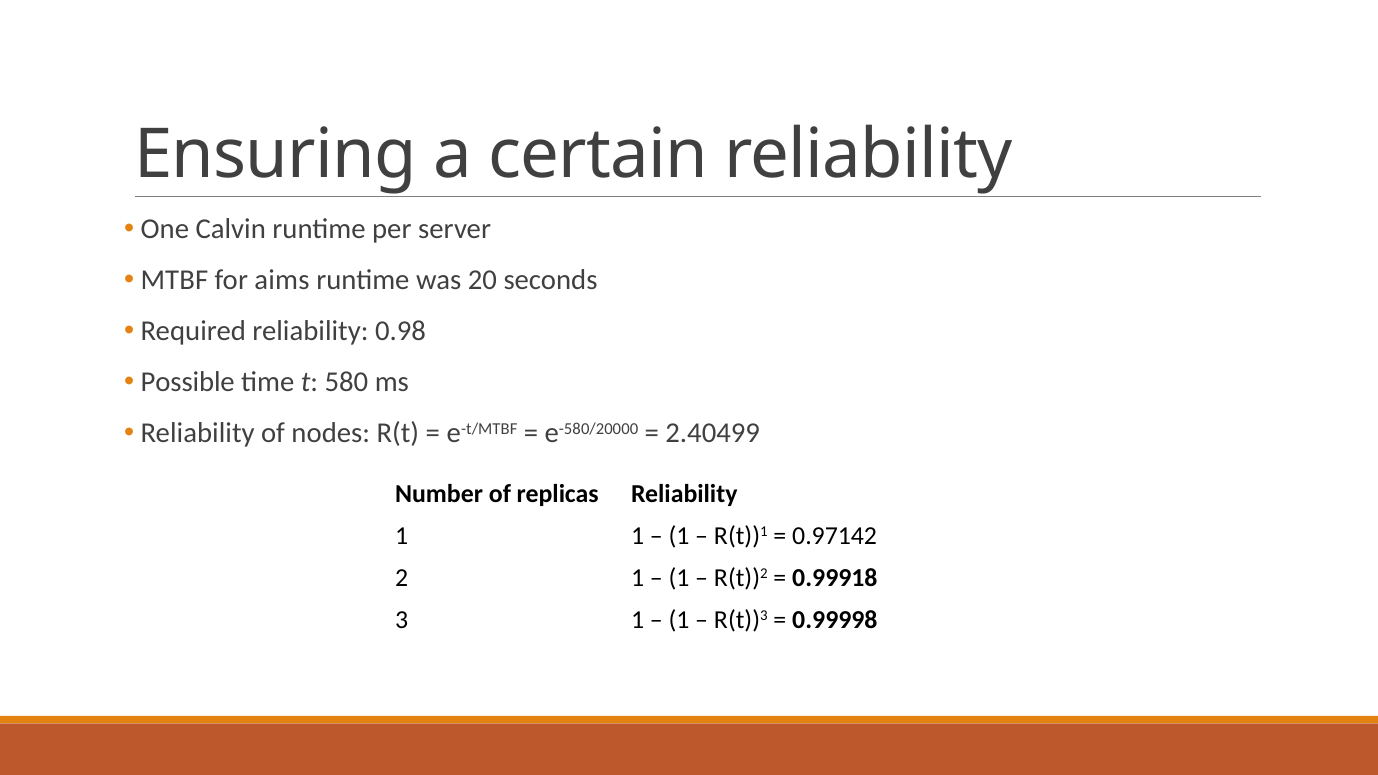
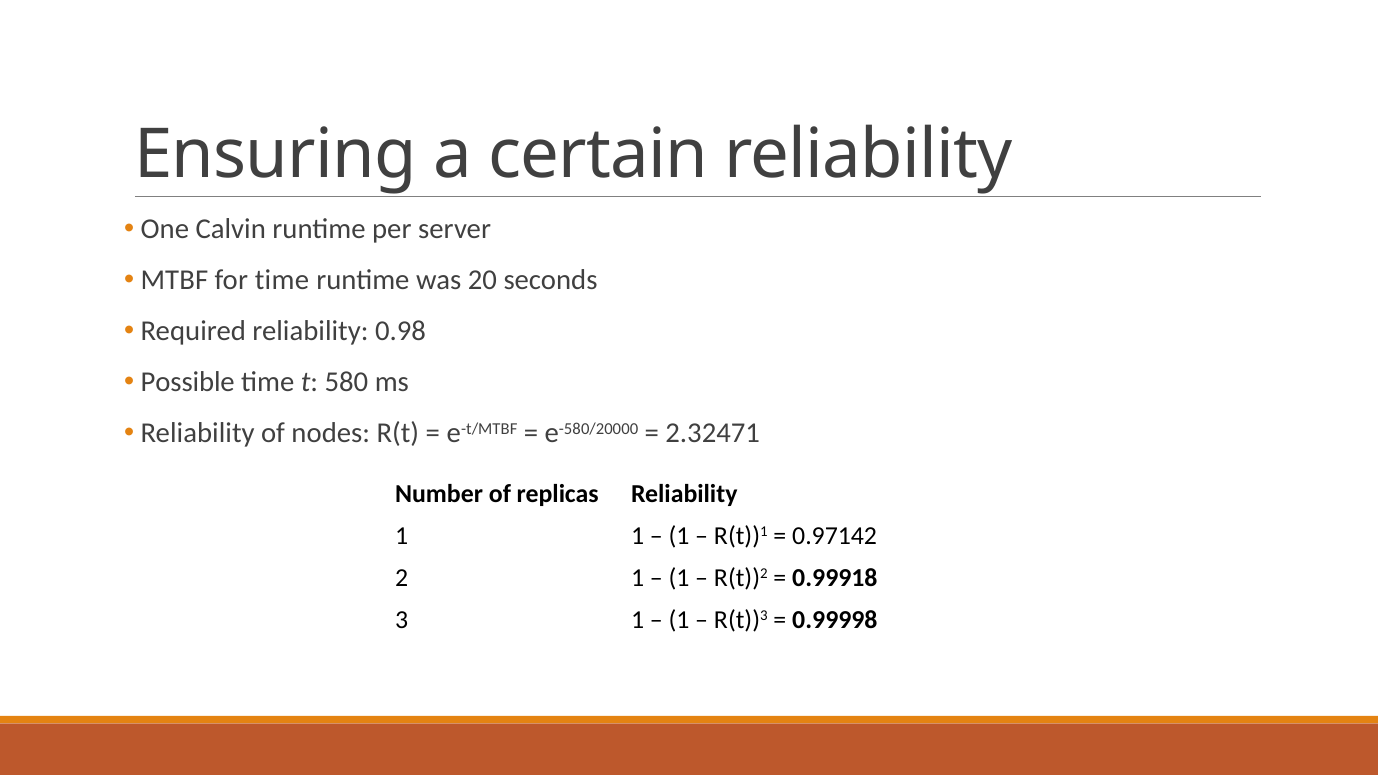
for aims: aims -> time (282, 280)
2.40499: 2.40499 -> 2.32471 (713, 434)
